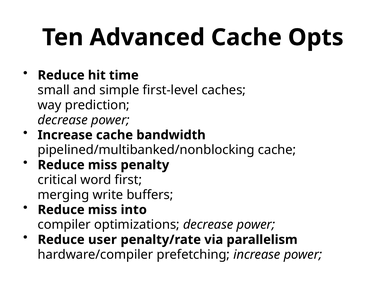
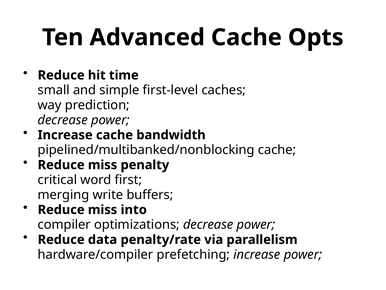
user: user -> data (103, 239)
